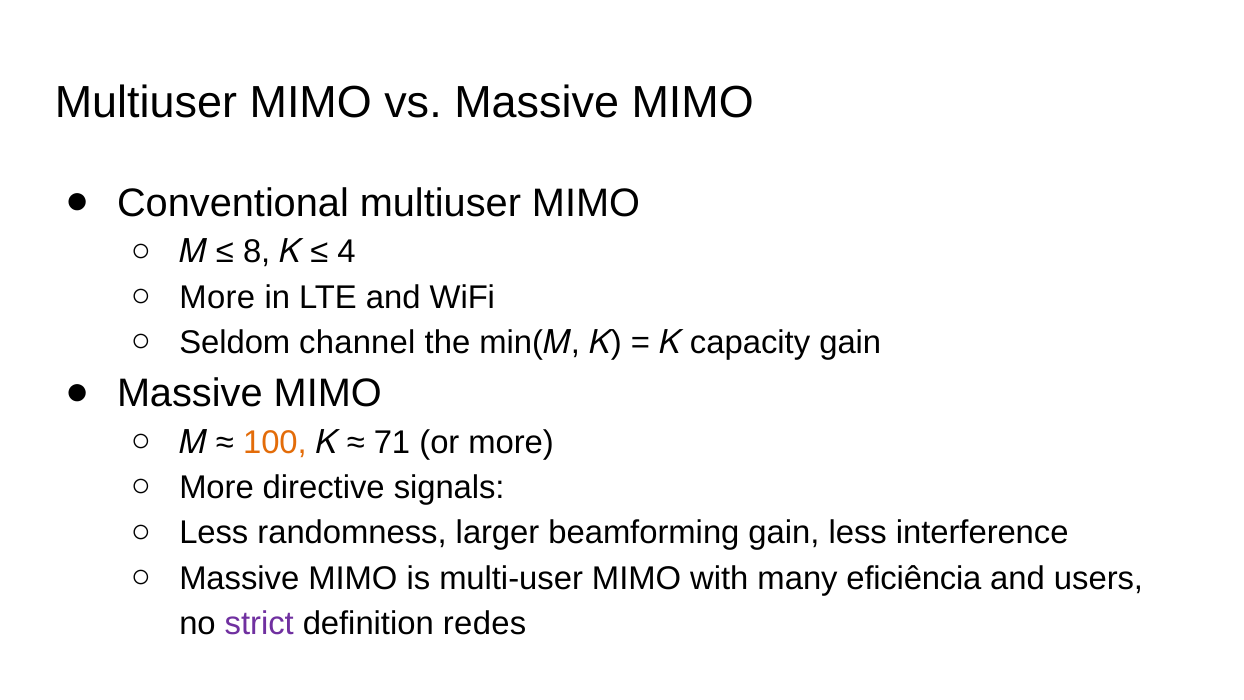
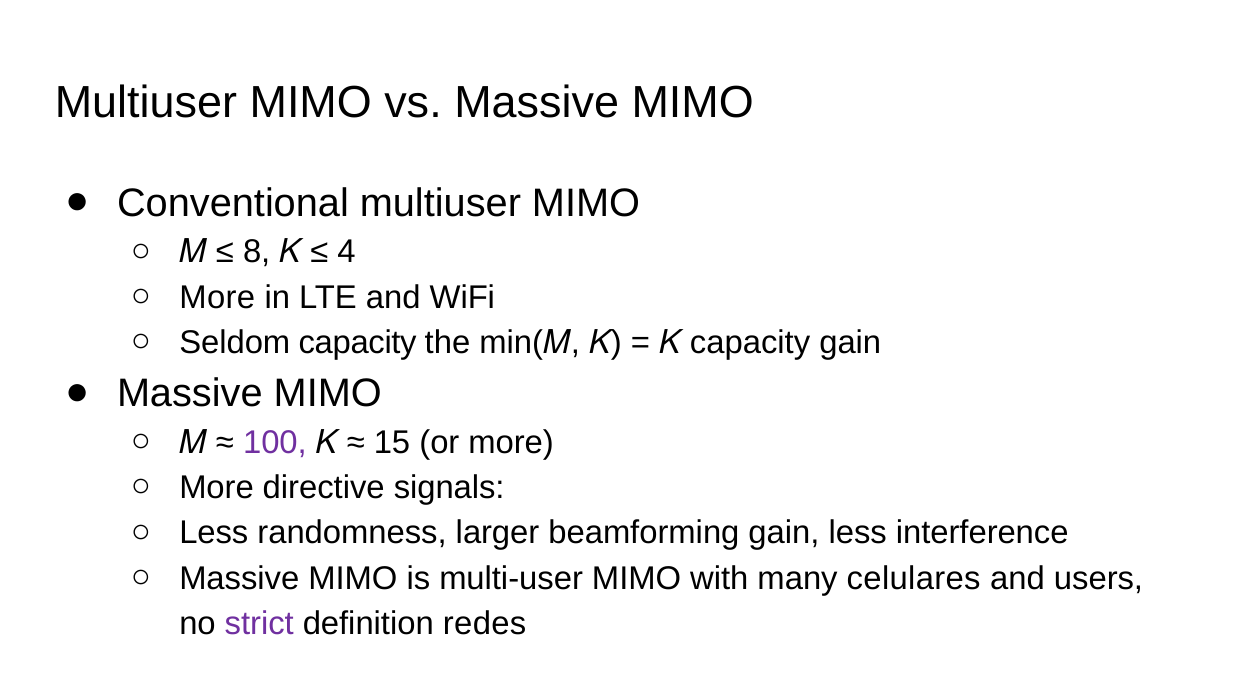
Seldom channel: channel -> capacity (358, 342)
100 colour: orange -> purple (275, 442)
71: 71 -> 15 (392, 442)
eficiência: eficiência -> celulares (914, 578)
